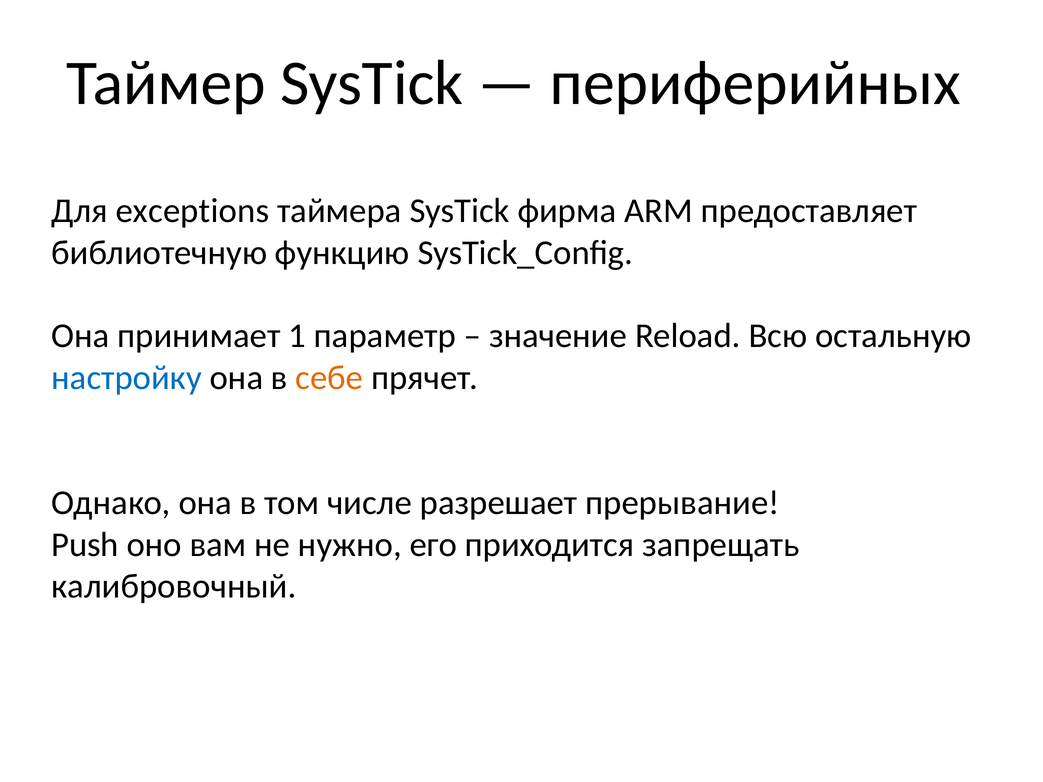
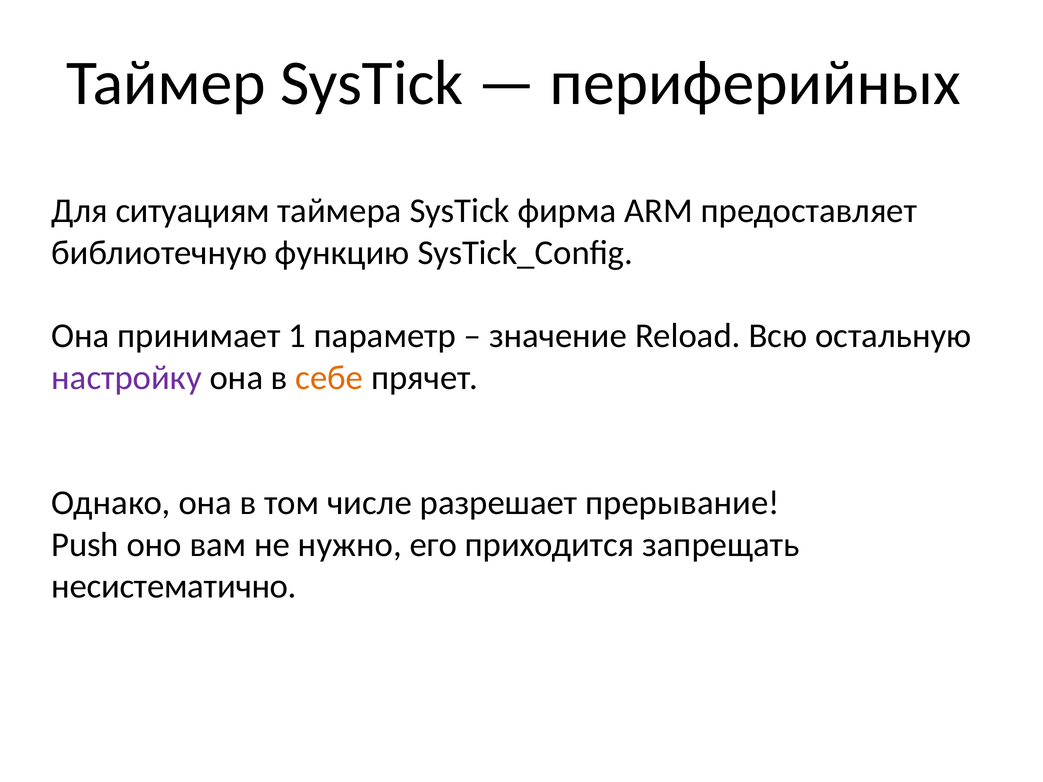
exceptions: exceptions -> ситуациям (193, 211)
настройку colour: blue -> purple (127, 378)
калибровочный: калибровочный -> несистематично (174, 586)
